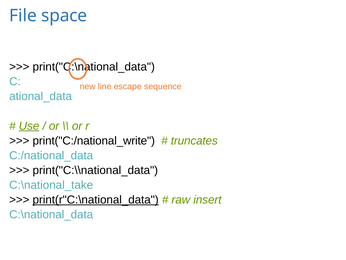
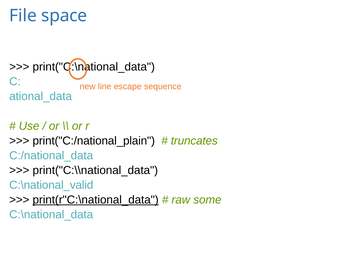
Use underline: present -> none (29, 126)
print("C:/national_write: print("C:/national_write -> print("C:/national_plain (94, 140)
C:\national_take: C:\national_take -> C:\national_valid (51, 185)
insert: insert -> some (207, 199)
